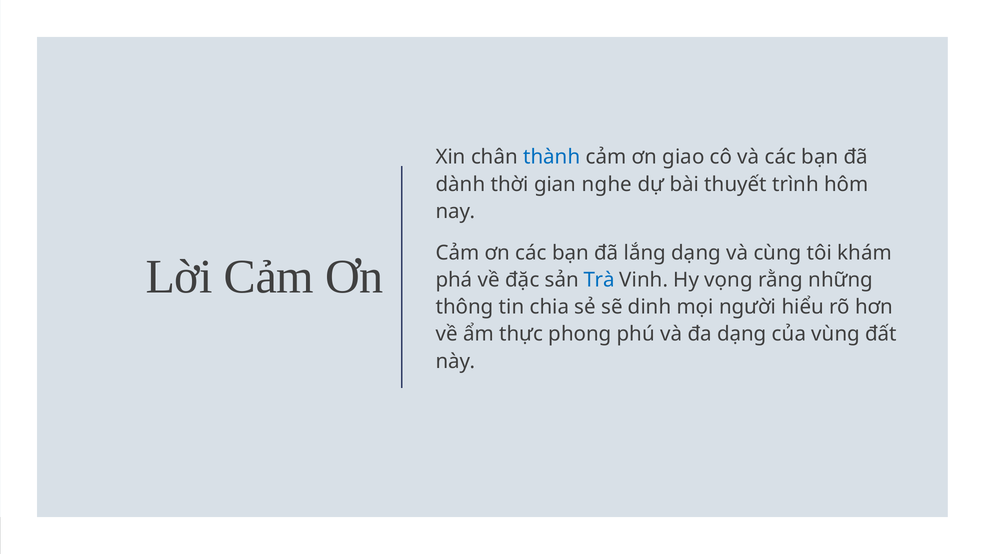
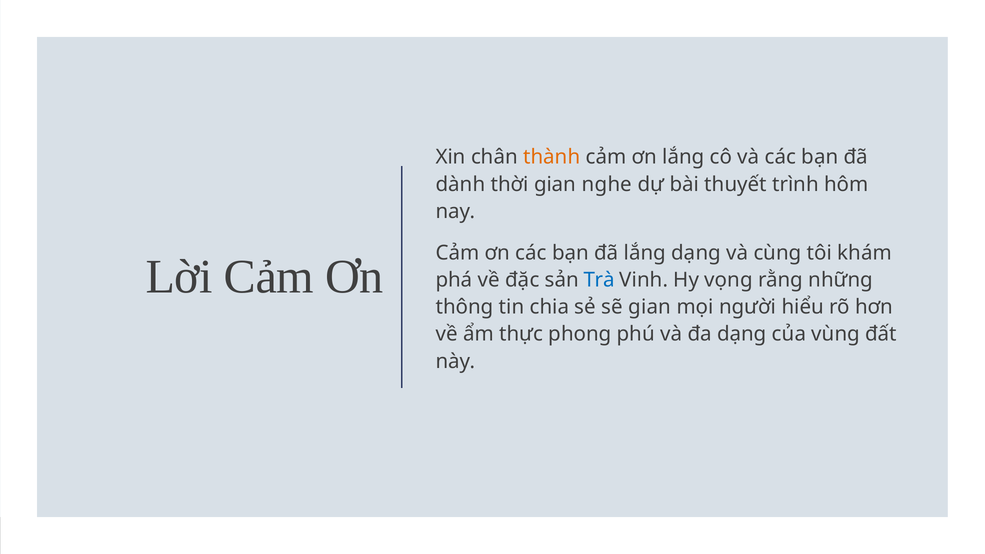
thành colour: blue -> orange (552, 157)
ơn giao: giao -> lắng (683, 157)
sẽ dinh: dinh -> gian (650, 307)
